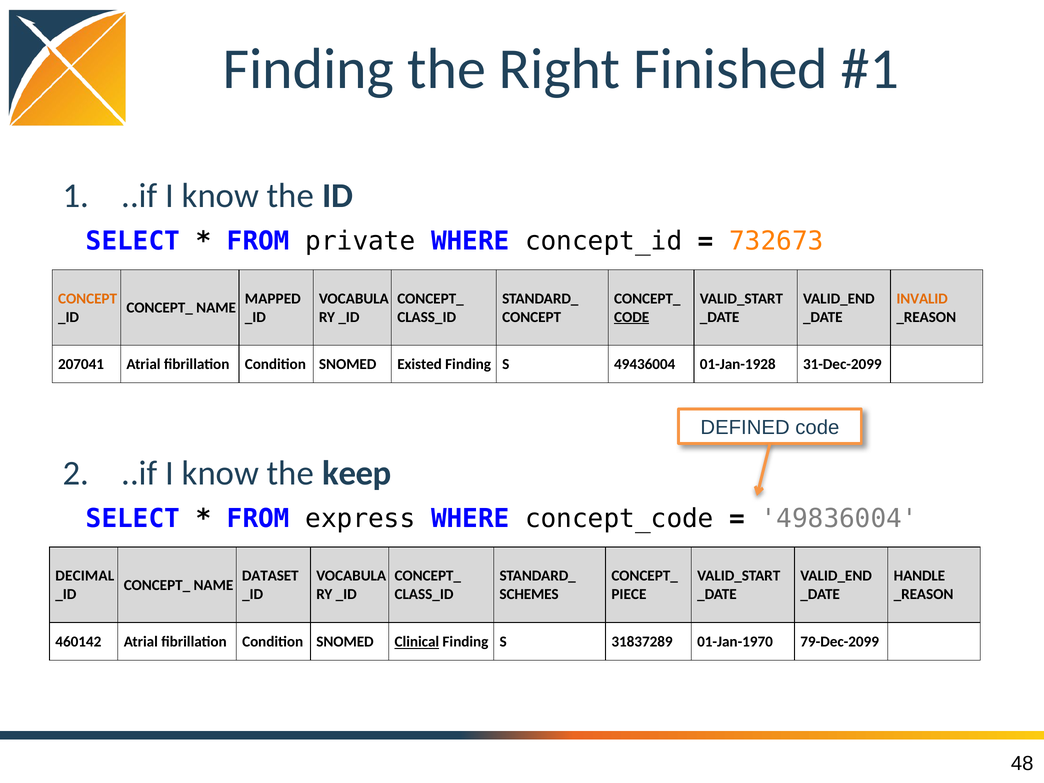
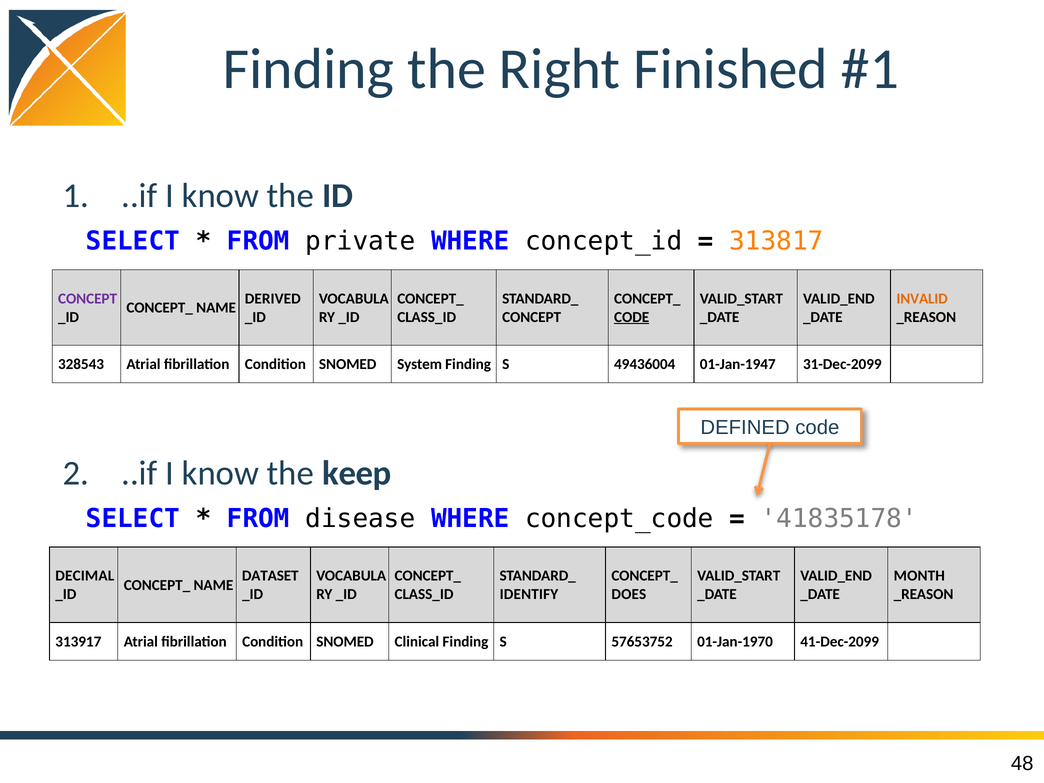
732673: 732673 -> 313817 (776, 241)
CONCEPT colour: orange -> purple (88, 299)
MAPPED: MAPPED -> DERIVED (273, 299)
207041: 207041 -> 328543 (81, 364)
Existed: Existed -> System (420, 364)
01-Jan-1928: 01-Jan-1928 -> 01-Jan-1947 (738, 364)
express: express -> disease (360, 518)
49836004: 49836004 -> 41835178 (839, 518)
HANDLE: HANDLE -> MONTH (919, 576)
SCHEMES: SCHEMES -> IDENTIFY (529, 594)
PIECE: PIECE -> DOES (629, 594)
460142: 460142 -> 313917 (78, 642)
Clinical underline: present -> none (417, 642)
31837289: 31837289 -> 57653752 (642, 642)
79-Dec-2099: 79-Dec-2099 -> 41-Dec-2099 (840, 642)
